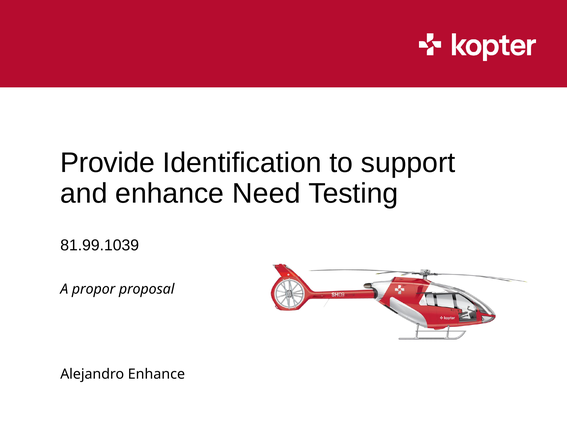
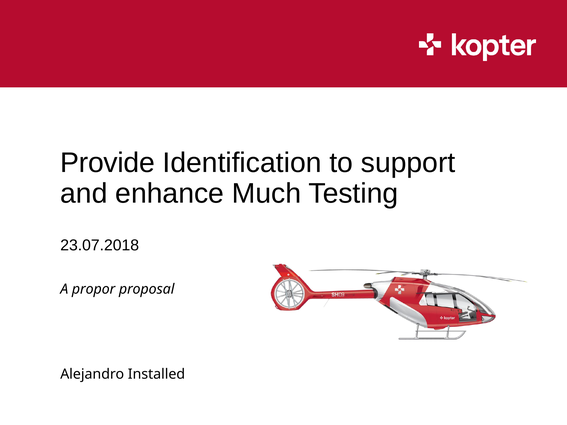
Need: Need -> Much (267, 194)
81.99.1039: 81.99.1039 -> 23.07.2018 (100, 245)
Alejandro Enhance: Enhance -> Installed (156, 374)
